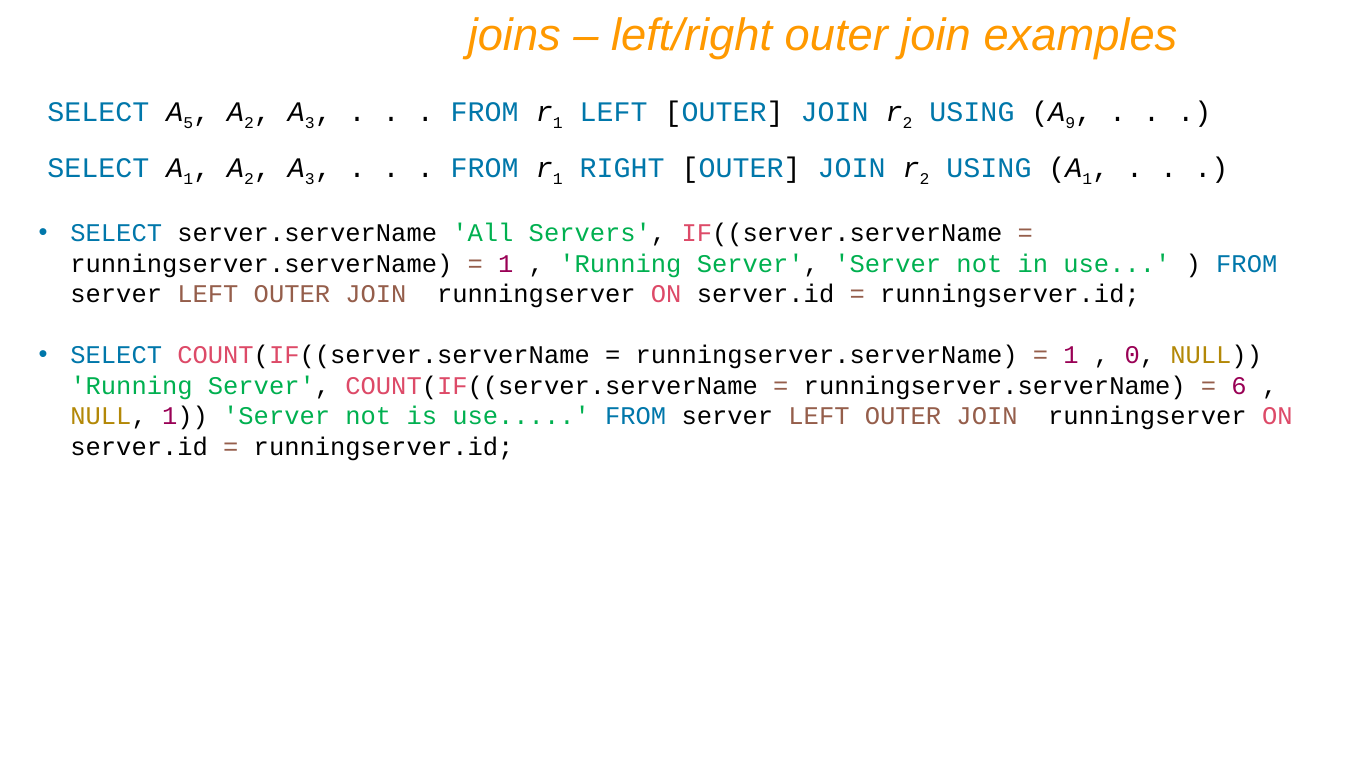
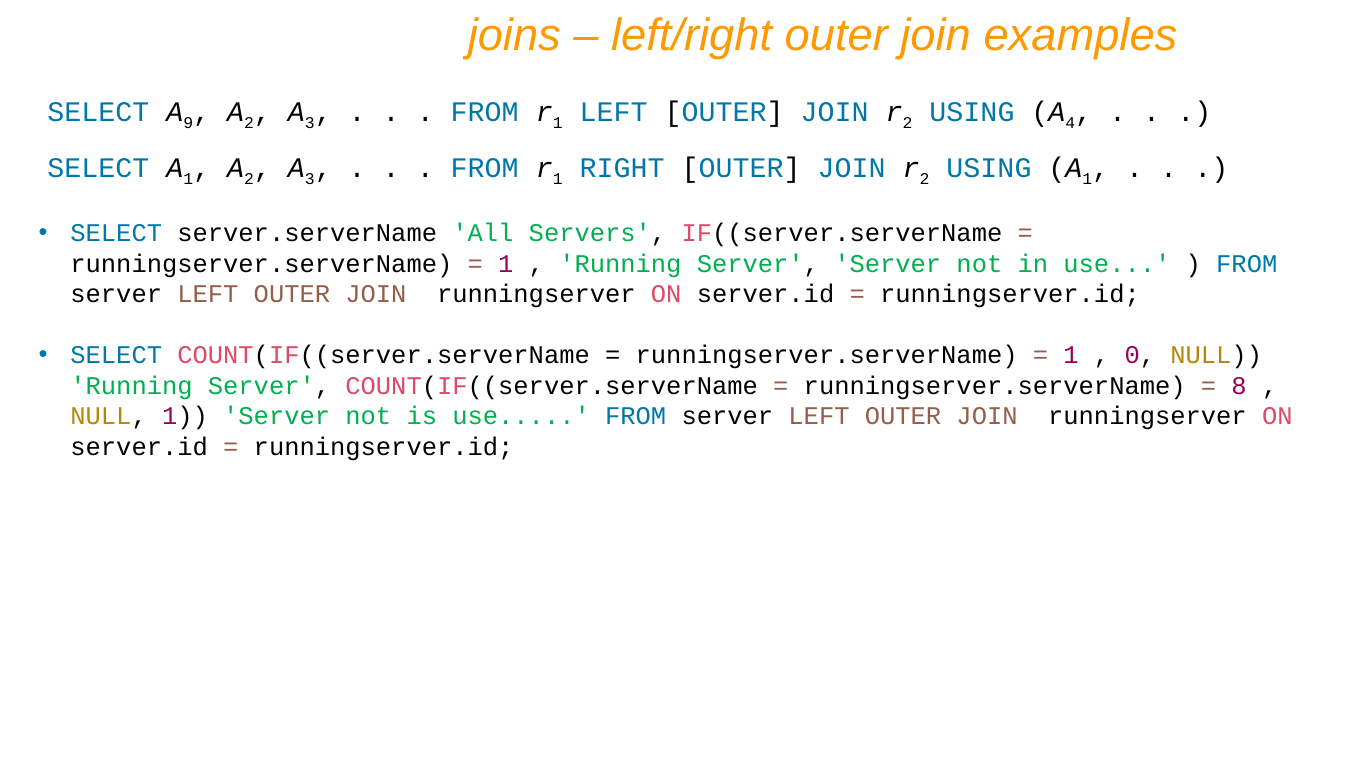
5: 5 -> 9 (188, 123)
9: 9 -> 4 (1070, 123)
6: 6 -> 8 (1239, 386)
